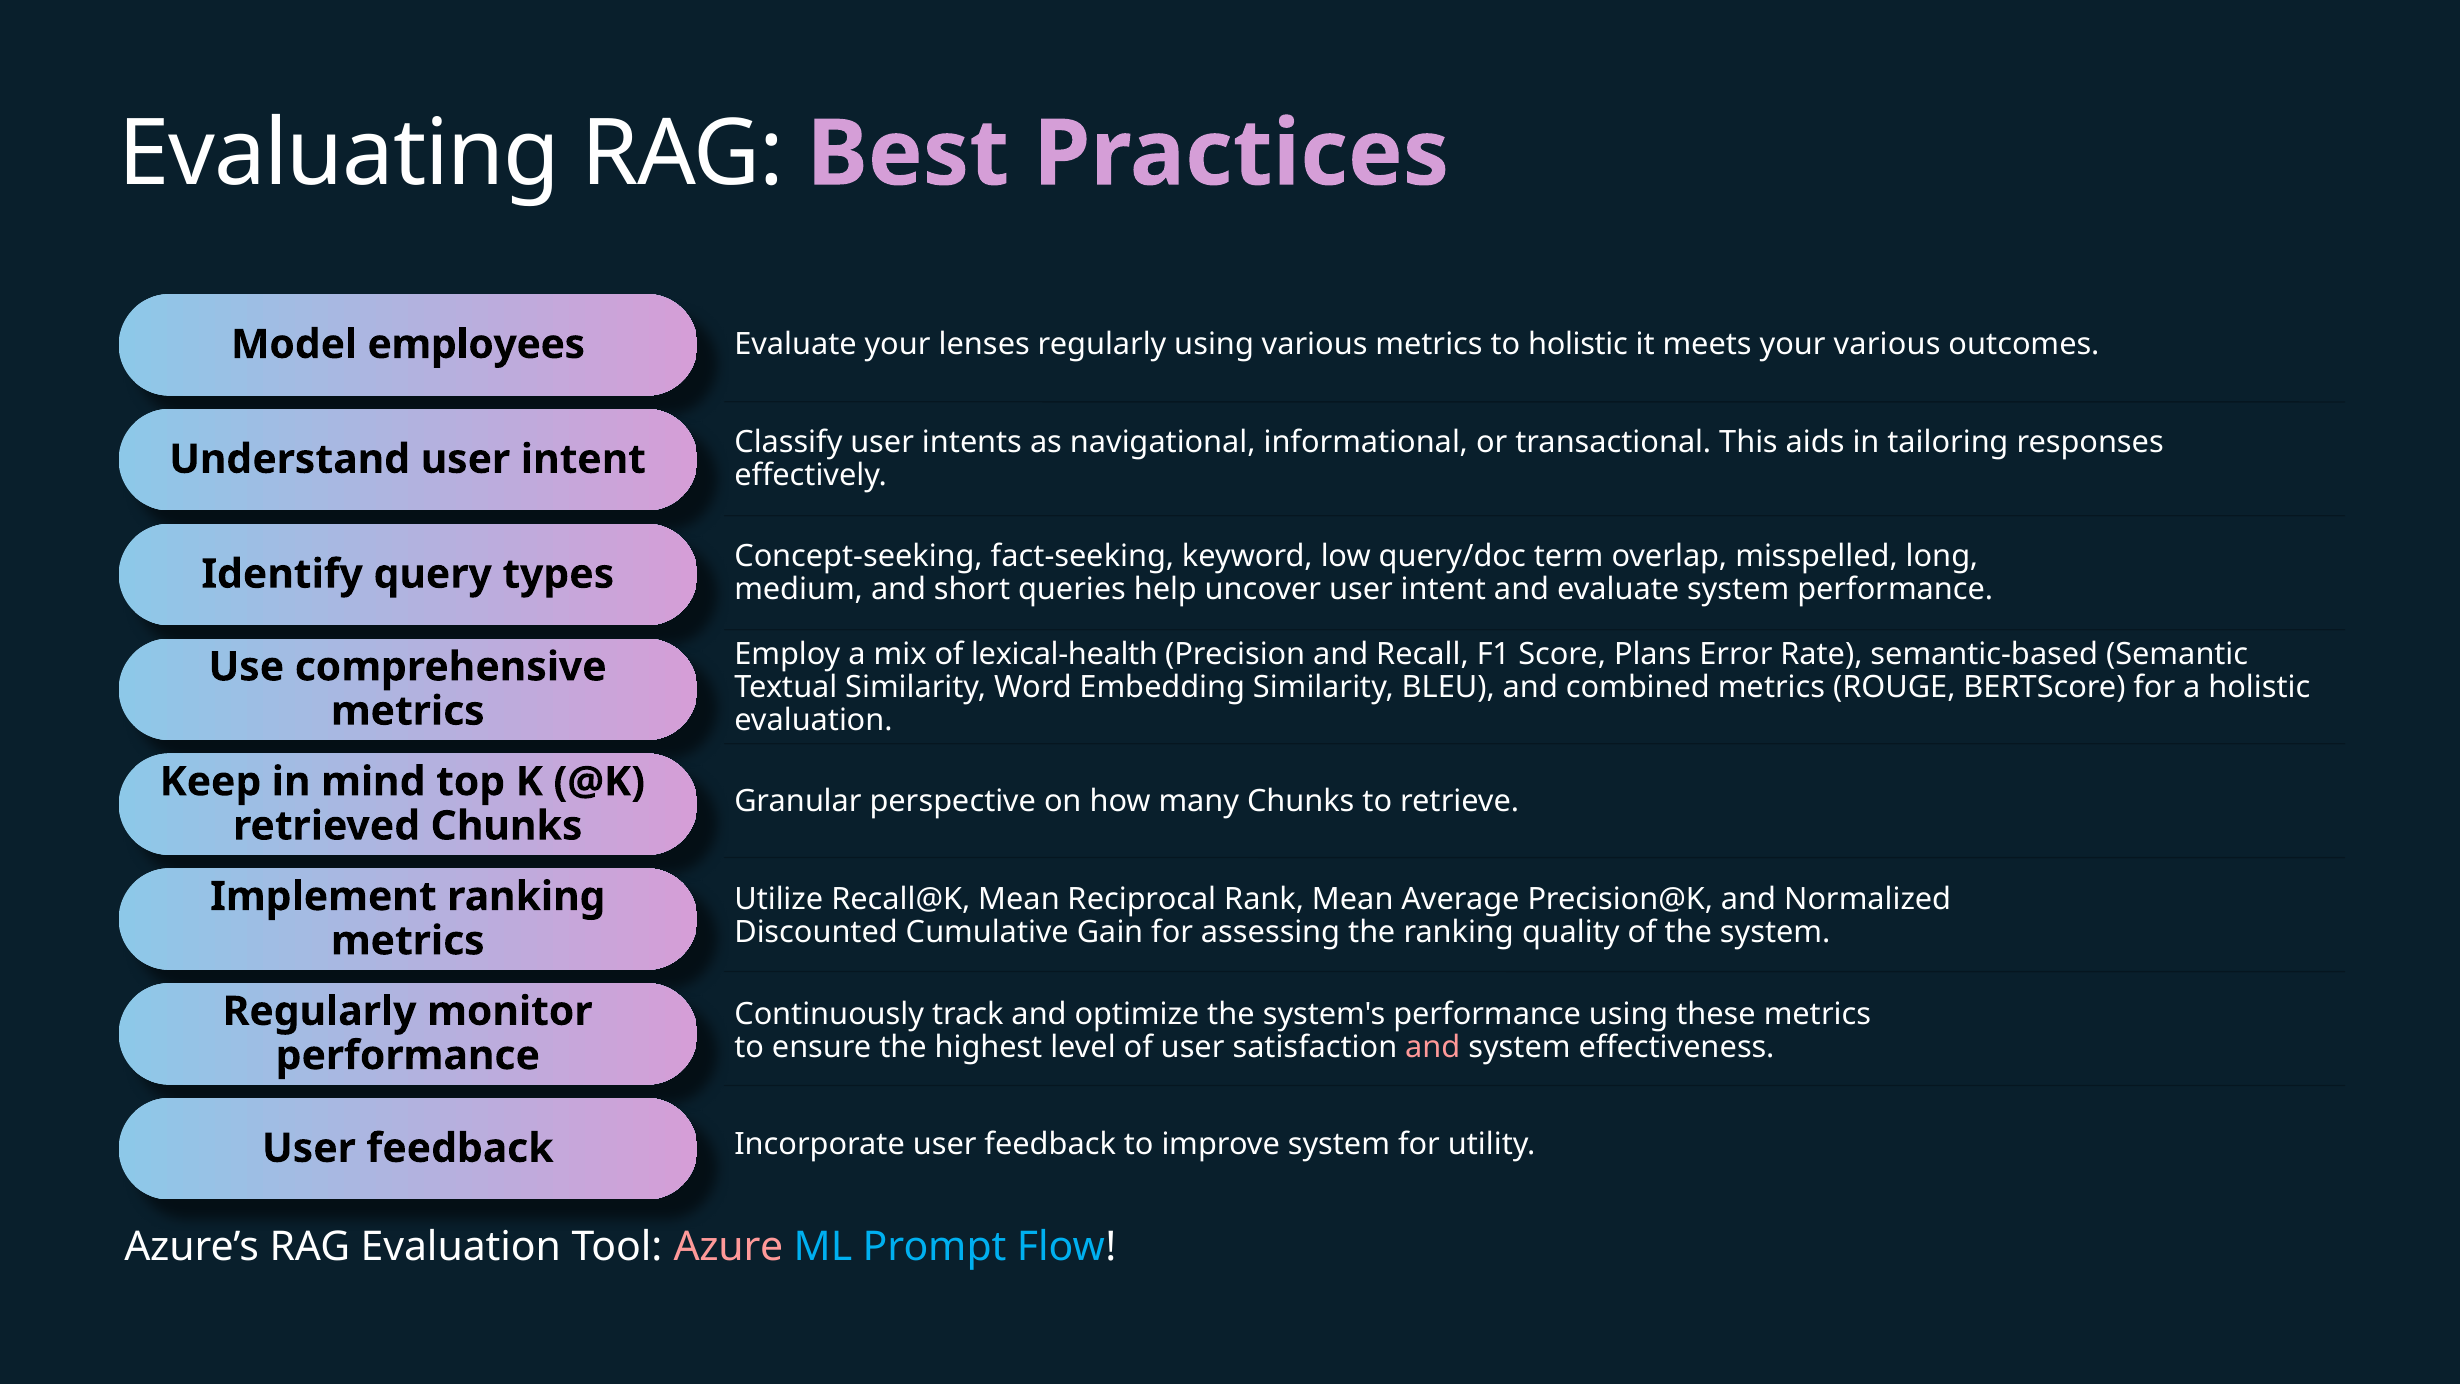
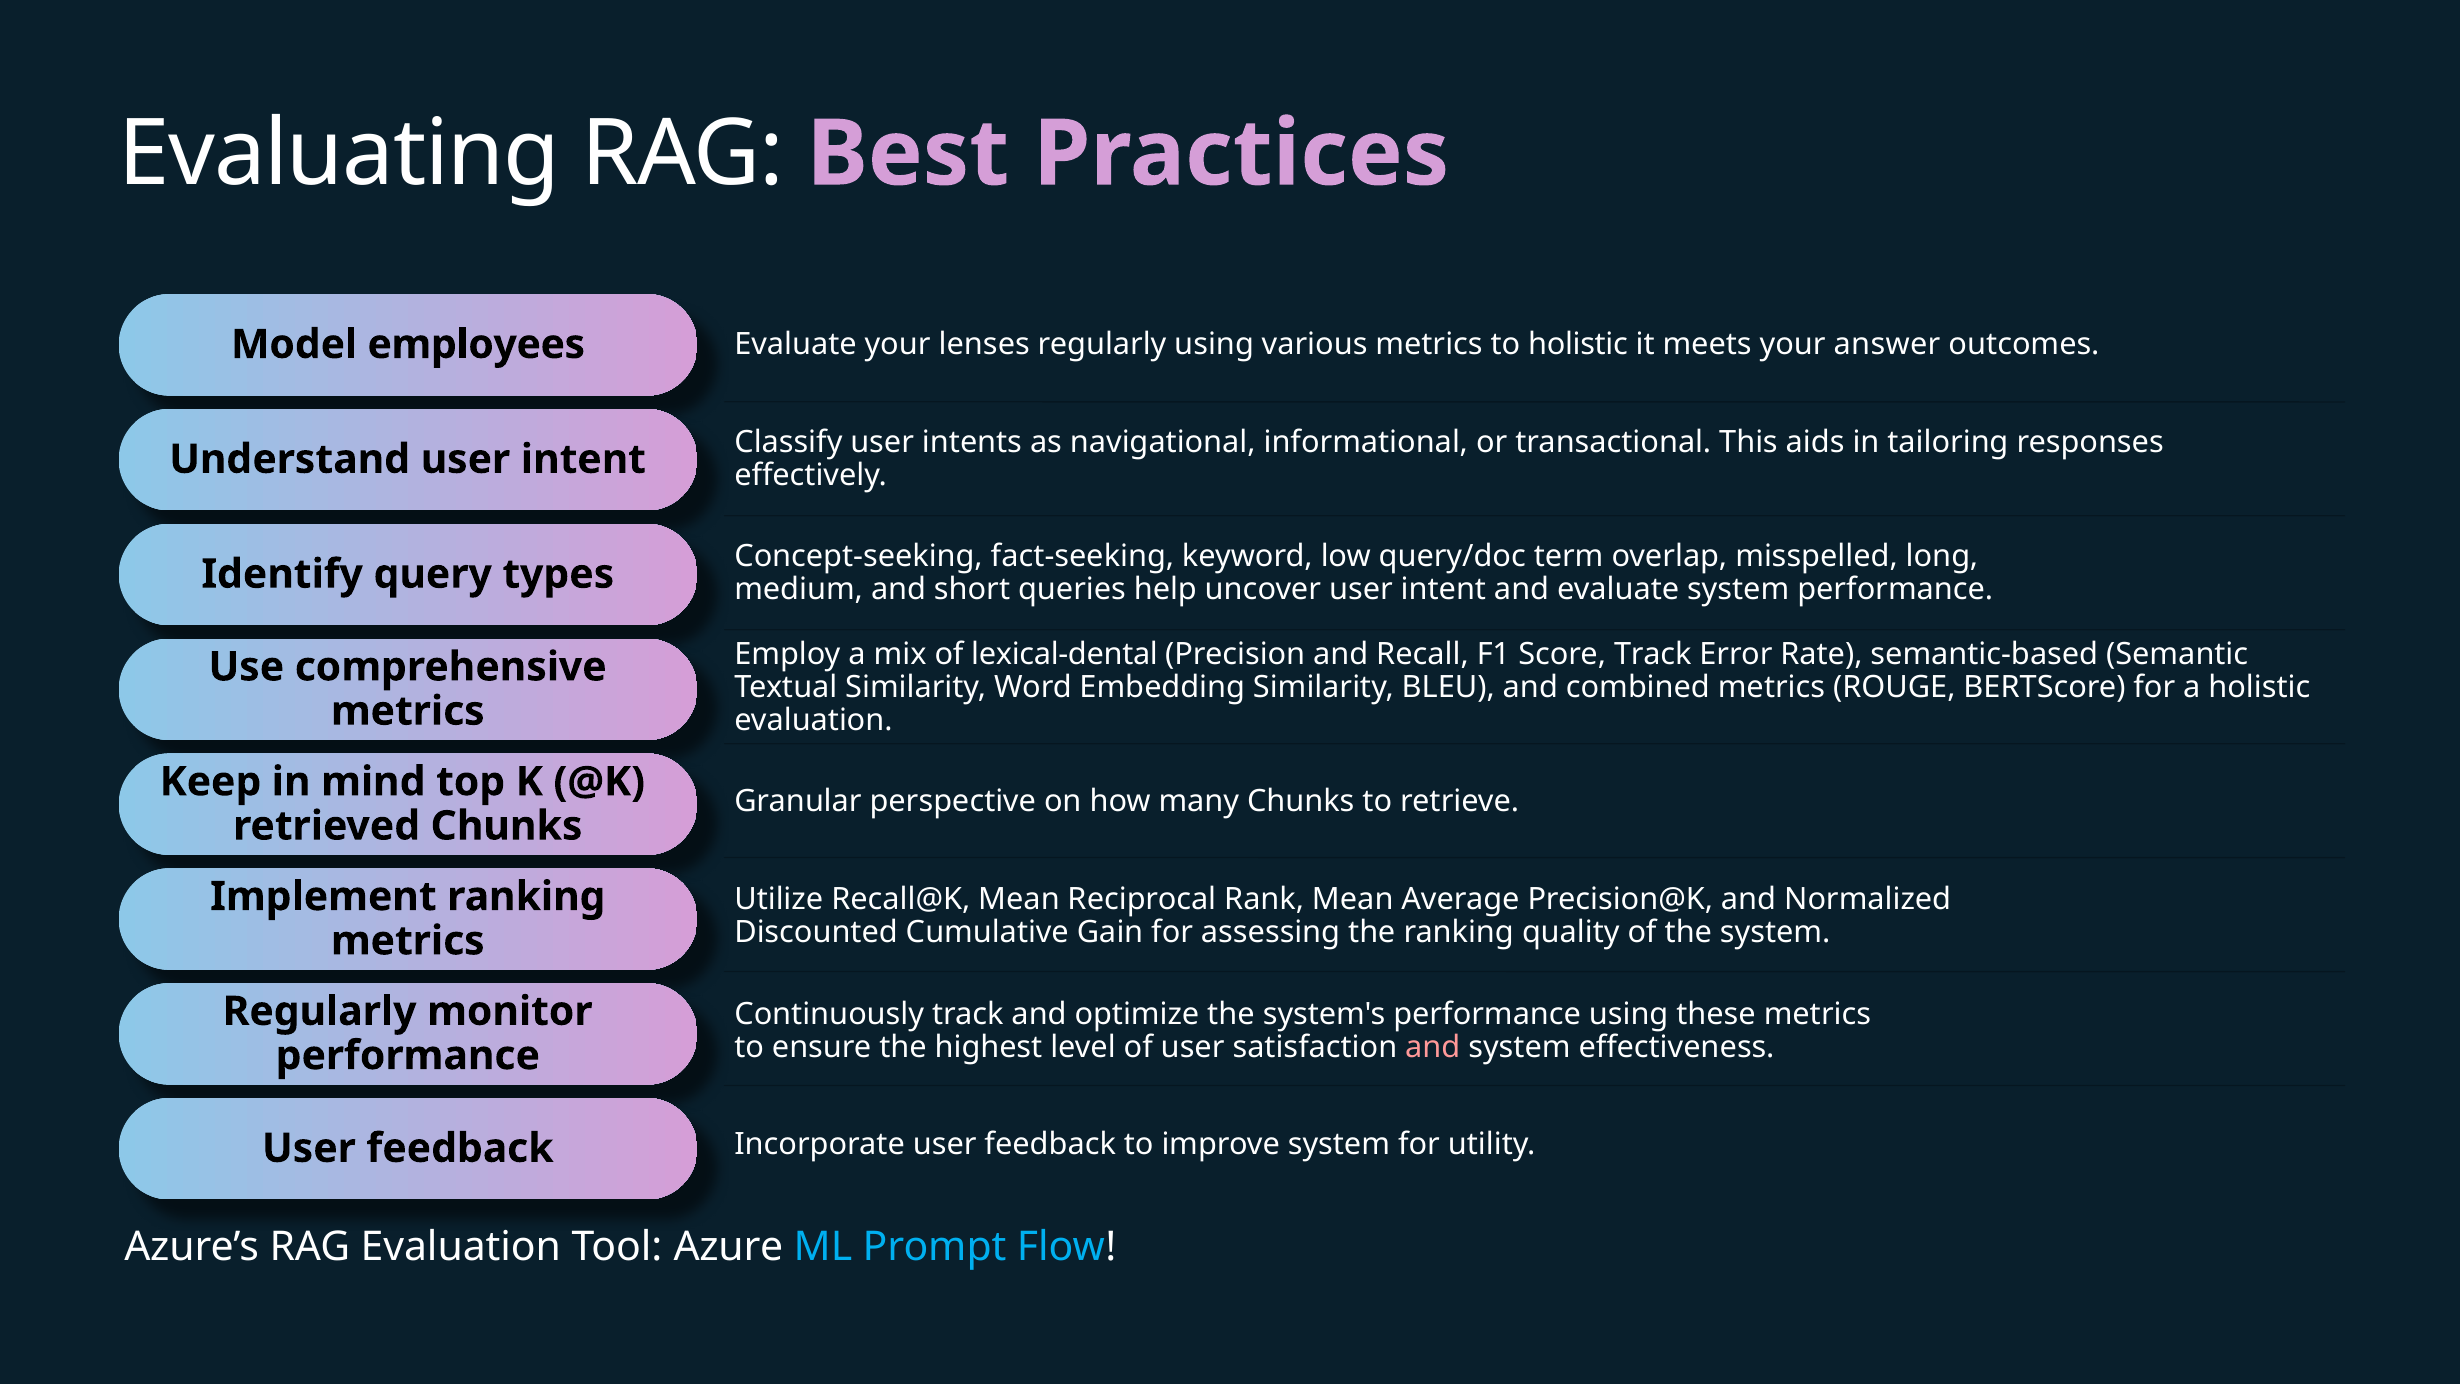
your various: various -> answer (1887, 345)
lexical-health: lexical-health -> lexical-dental (1065, 654)
Score Plans: Plans -> Track (1653, 654)
Azure colour: pink -> white (728, 1247)
